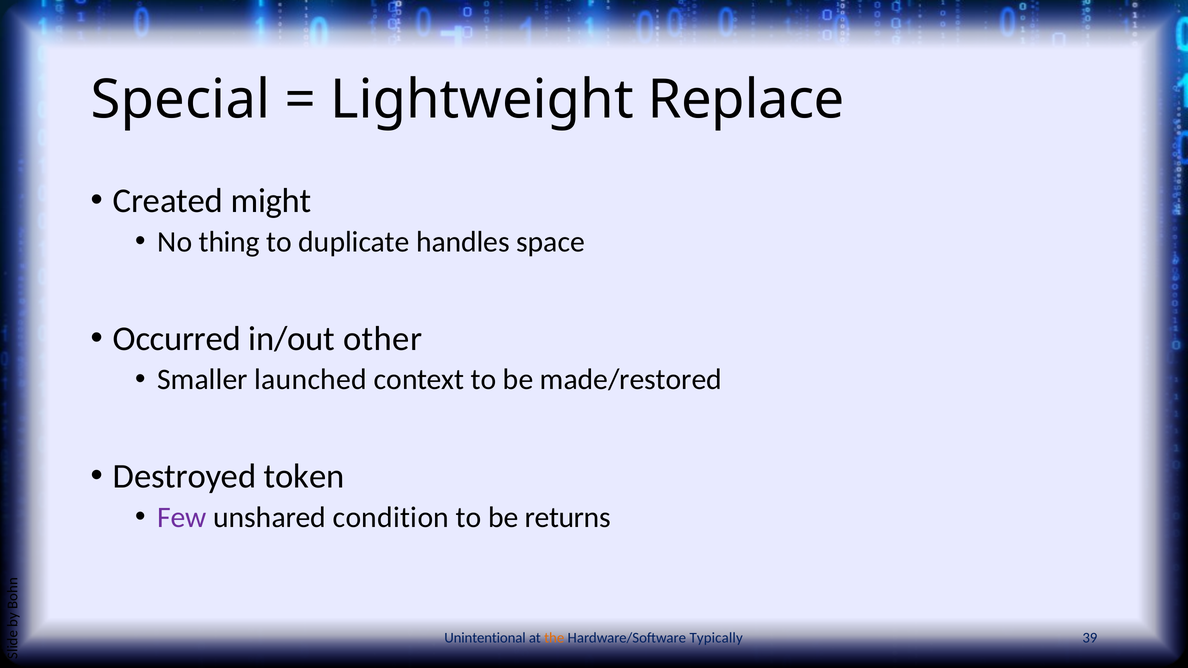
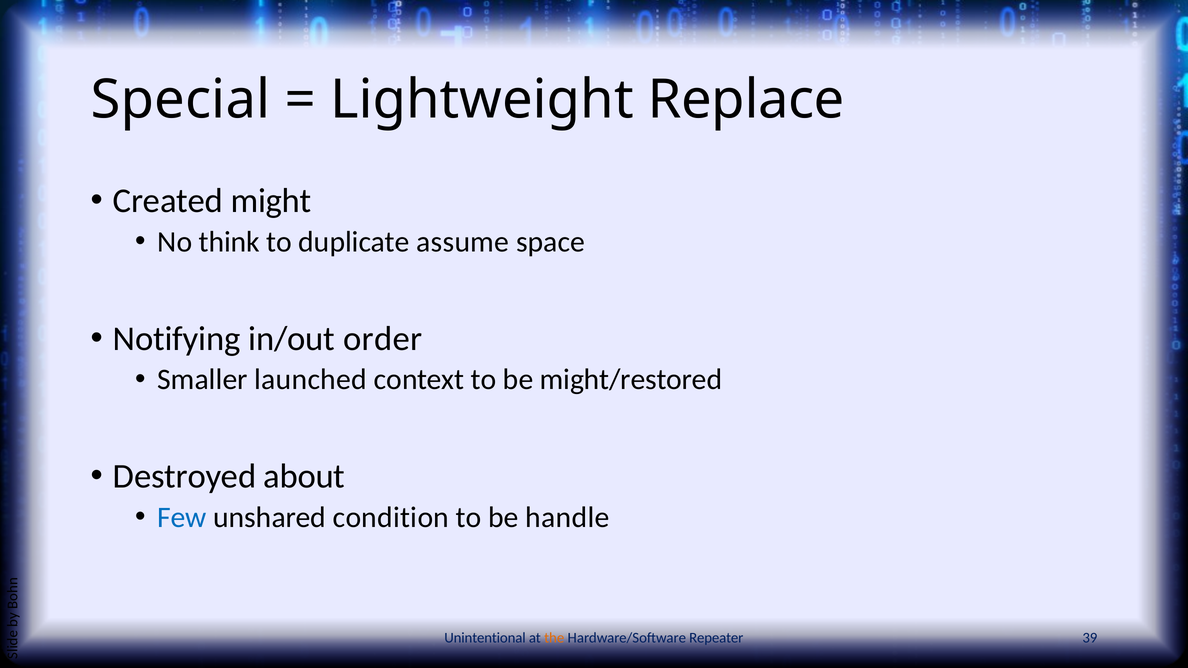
thing: thing -> think (229, 242)
handles: handles -> assume (463, 242)
Occurred: Occurred -> Notifying (177, 339)
other: other -> order (383, 339)
made/restored: made/restored -> might/restored (631, 380)
token: token -> about (304, 477)
Few colour: purple -> blue (182, 518)
returns: returns -> handle (567, 518)
Typically: Typically -> Repeater (716, 638)
